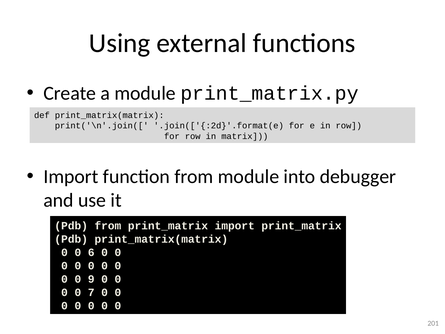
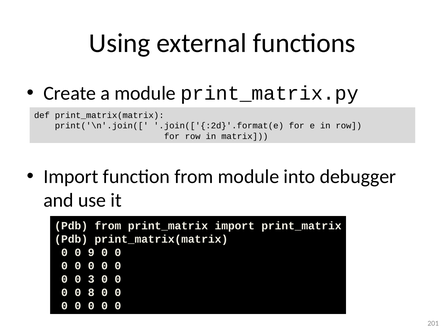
6: 6 -> 9 (91, 252)
9: 9 -> 3 (91, 279)
7: 7 -> 8 (91, 292)
